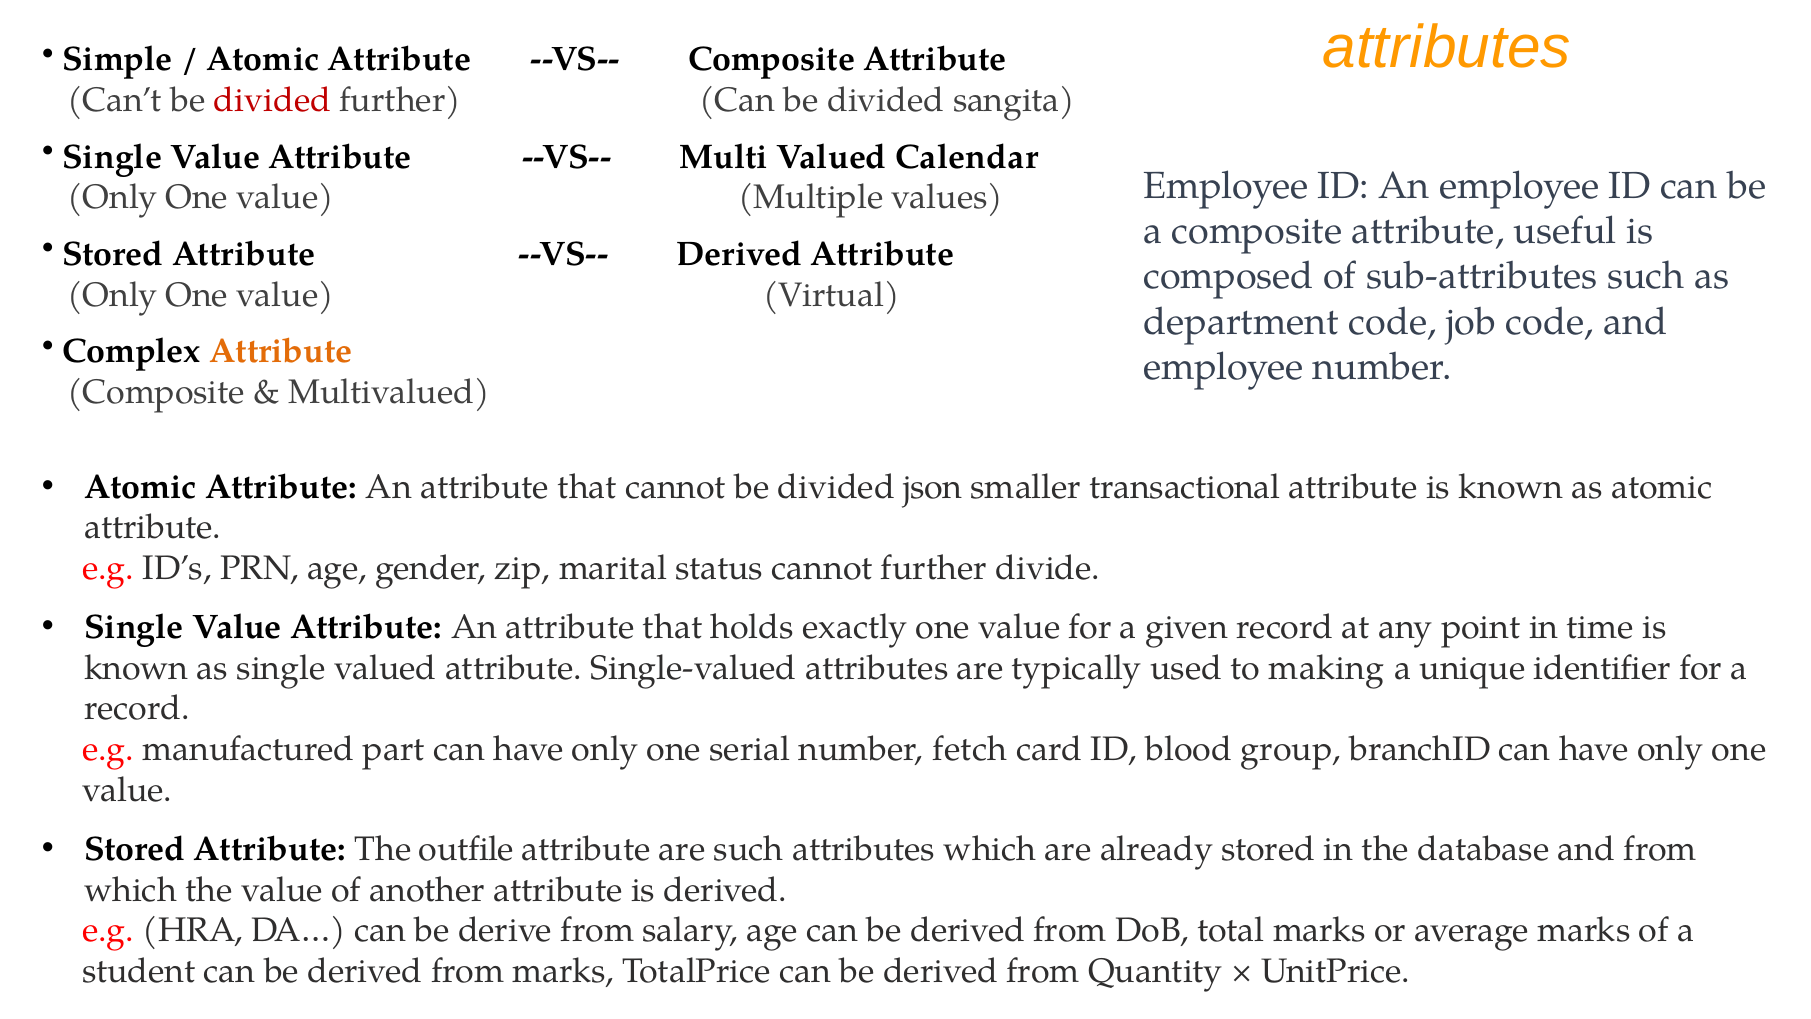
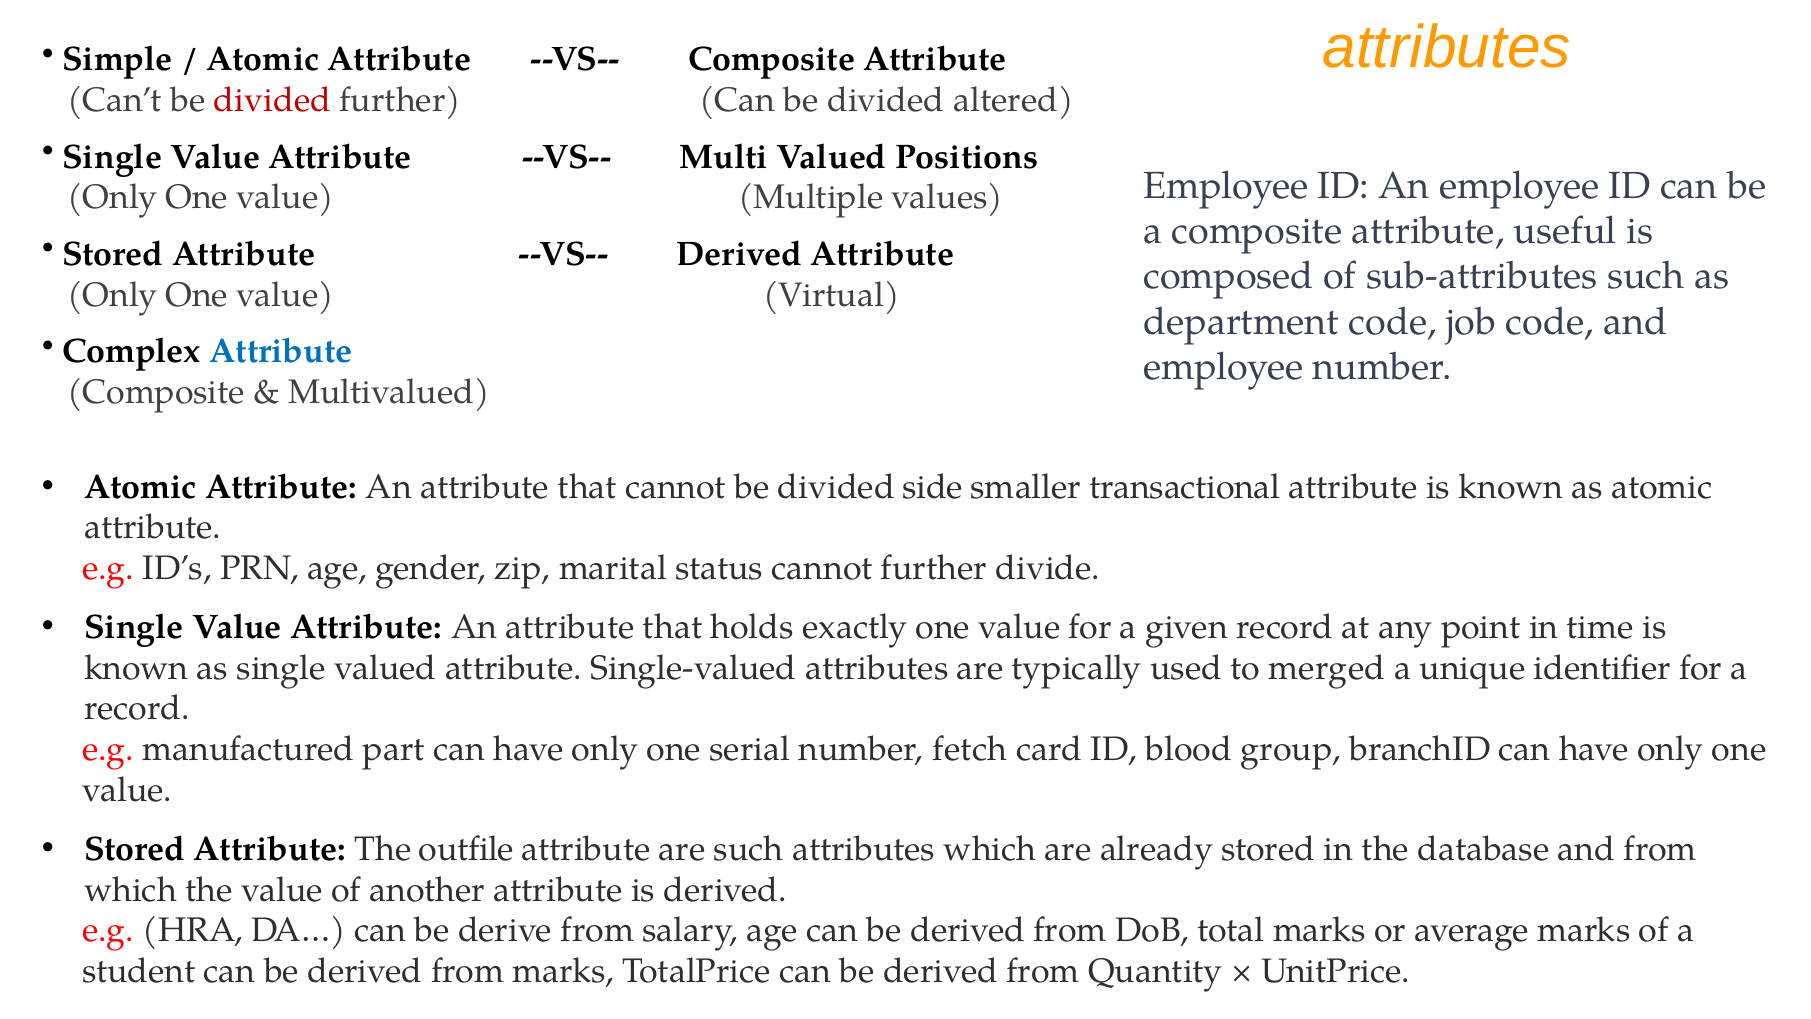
sangita: sangita -> altered (1014, 100)
Calendar: Calendar -> Positions (967, 157)
Attribute colour: orange -> blue (281, 351)
json: json -> side (933, 487)
making: making -> merged (1327, 668)
